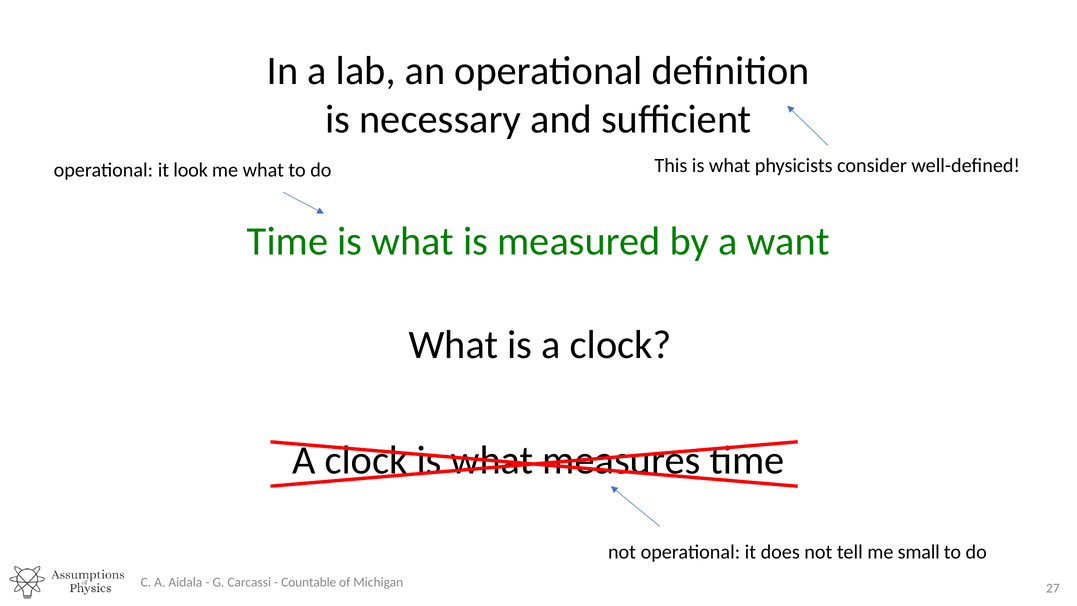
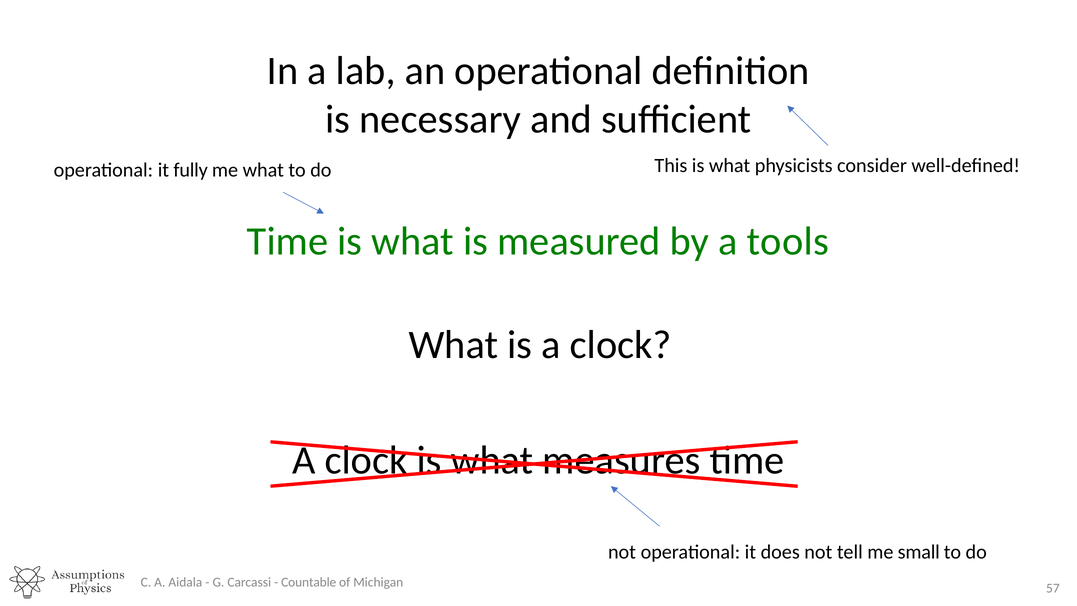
look: look -> fully (191, 170)
want: want -> tools (788, 241)
27: 27 -> 57 (1053, 588)
